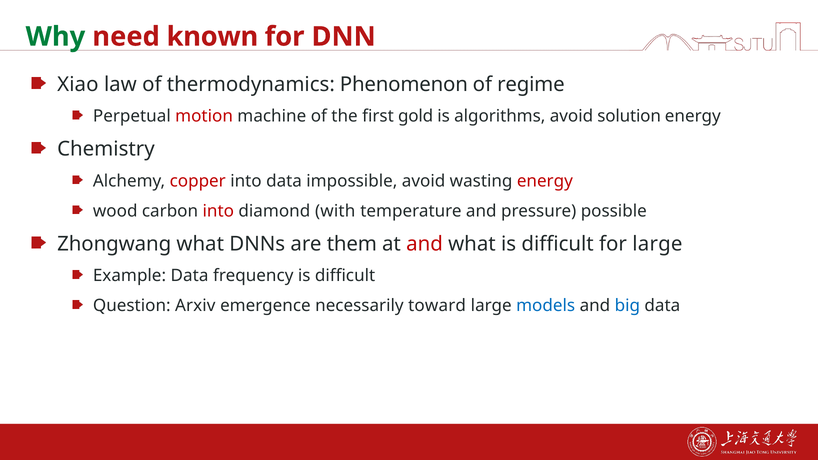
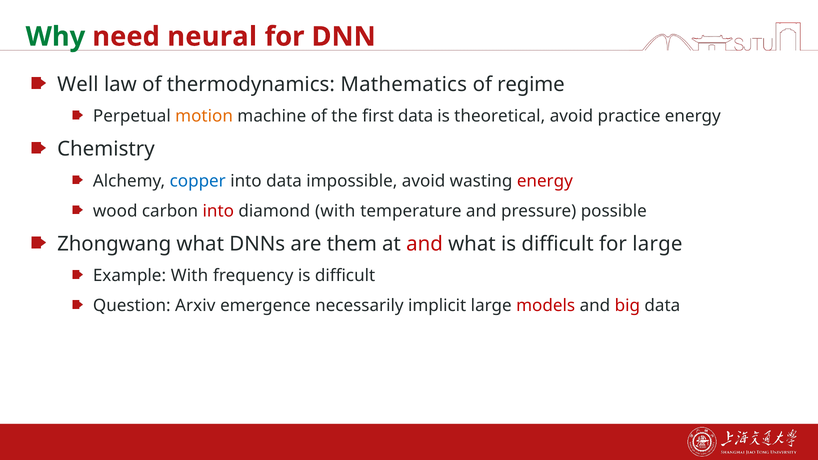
known: known -> neural (212, 37)
Xiao: Xiao -> Well (78, 84)
Phenomenon: Phenomenon -> Mathematics (404, 84)
motion colour: red -> orange (204, 116)
first gold: gold -> data (416, 116)
algorithms: algorithms -> theoretical (500, 116)
solution: solution -> practice (629, 116)
copper colour: red -> blue (198, 181)
Example Data: Data -> With (189, 276)
toward: toward -> implicit (437, 306)
models colour: blue -> red (546, 306)
big colour: blue -> red (627, 306)
